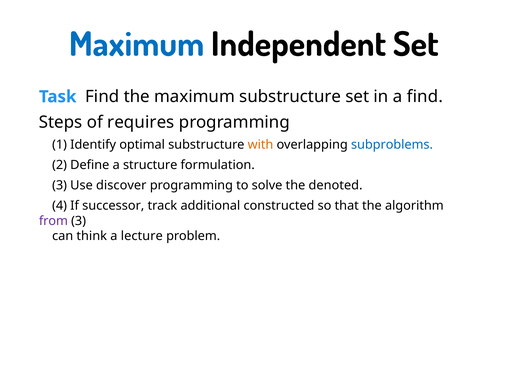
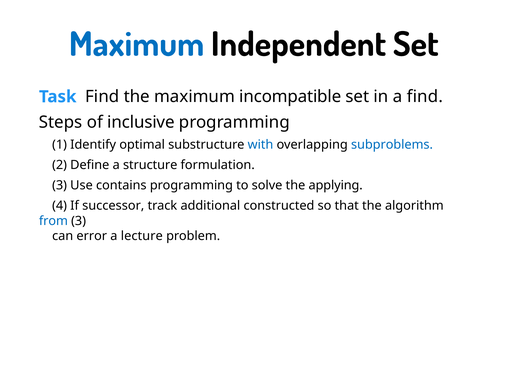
maximum substructure: substructure -> incompatible (290, 97)
requires: requires -> inclusive (141, 122)
with colour: orange -> blue (260, 145)
discover: discover -> contains (121, 185)
denoted: denoted -> applying (336, 185)
from colour: purple -> blue (53, 221)
think: think -> error (92, 236)
